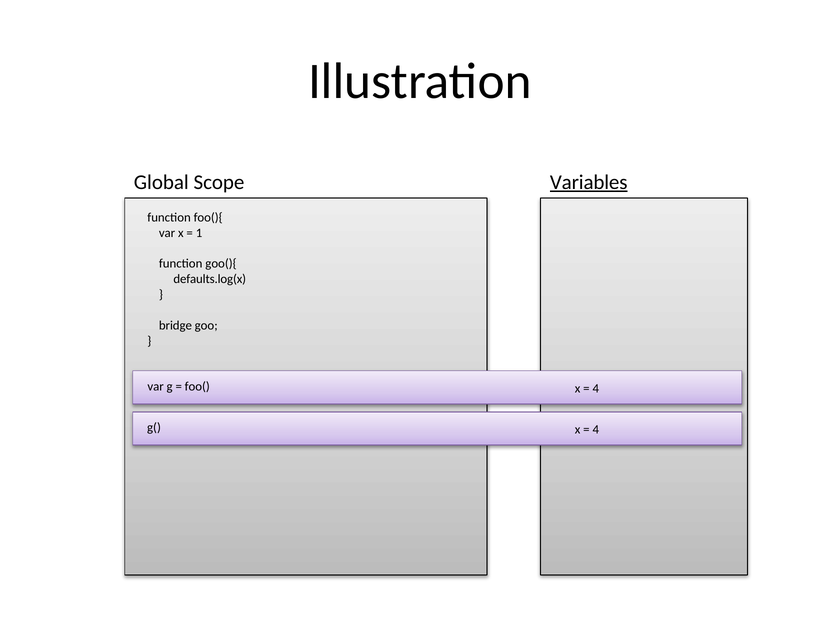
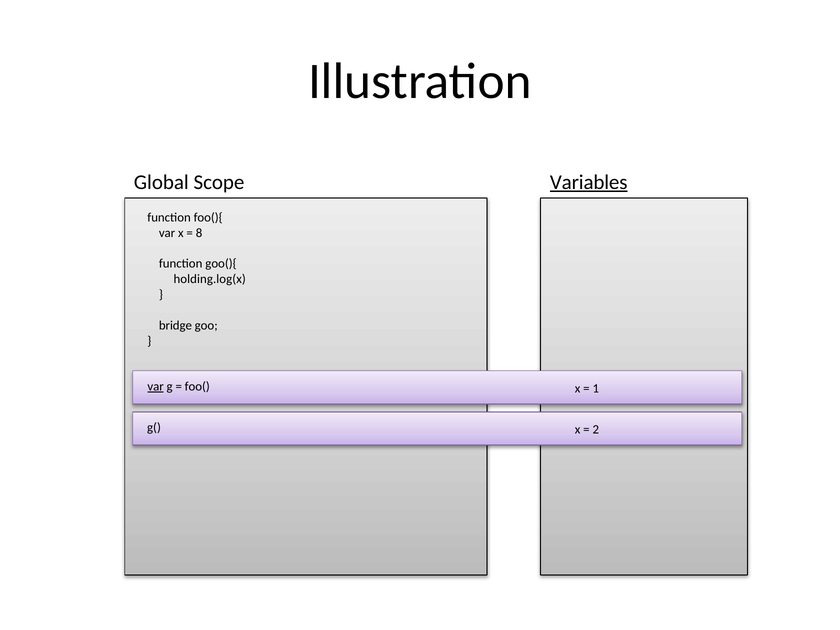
1: 1 -> 8 (199, 233)
defaults.log(x: defaults.log(x -> holding.log(x (210, 279)
var underline: none -> present (156, 387)
4: 4 -> 1 (596, 389)
4: 4 -> 2 (596, 430)
